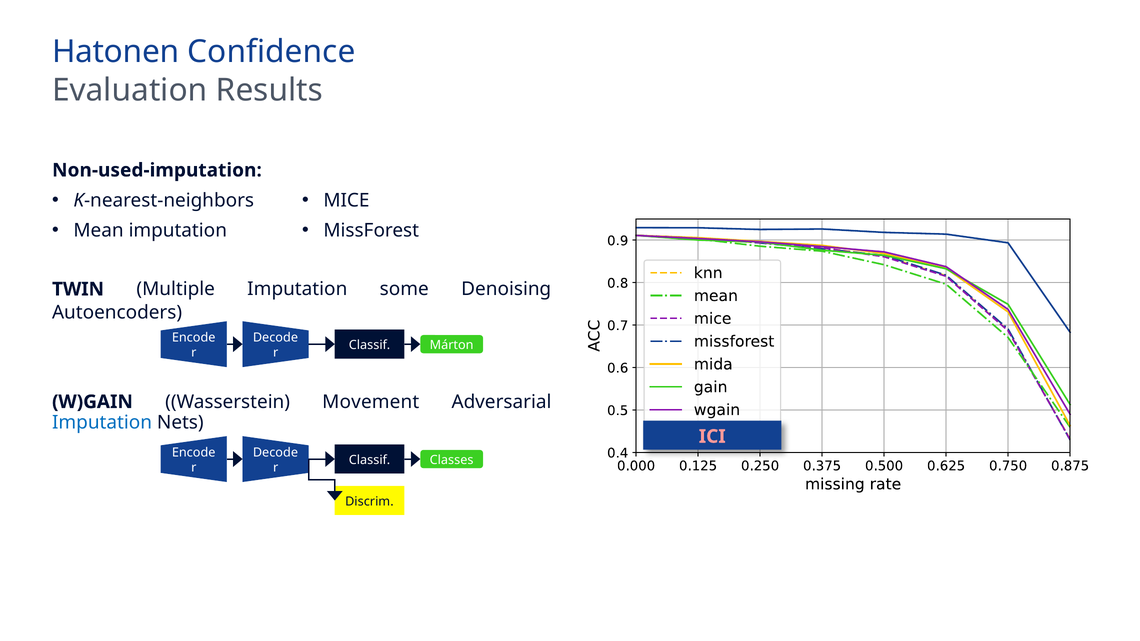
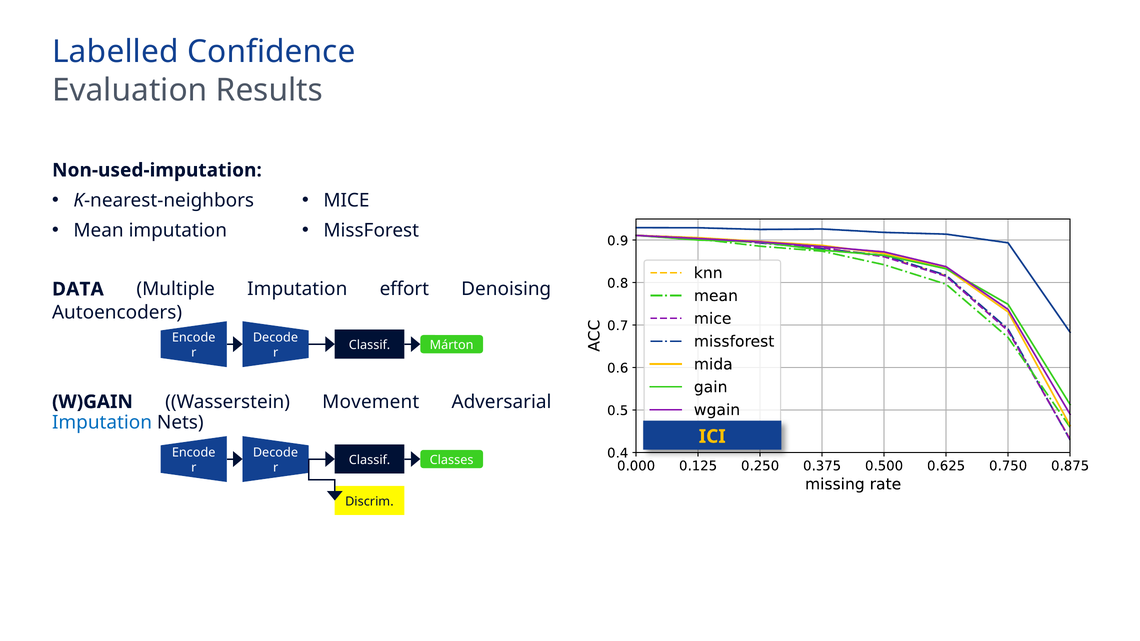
Hatonen: Hatonen -> Labelled (115, 52)
TWIN: TWIN -> DATA (78, 289)
some: some -> effort (404, 289)
ICI colour: pink -> yellow (712, 437)
